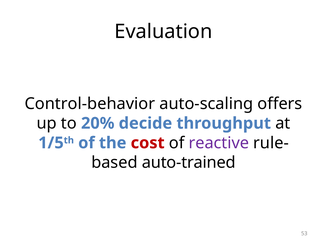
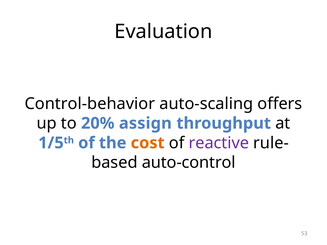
decide: decide -> assign (145, 123)
cost colour: red -> orange (148, 143)
auto-trained: auto-trained -> auto-control (189, 163)
